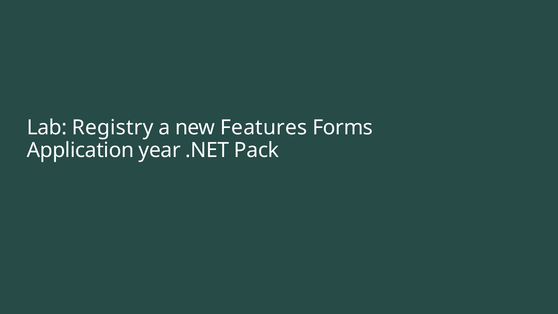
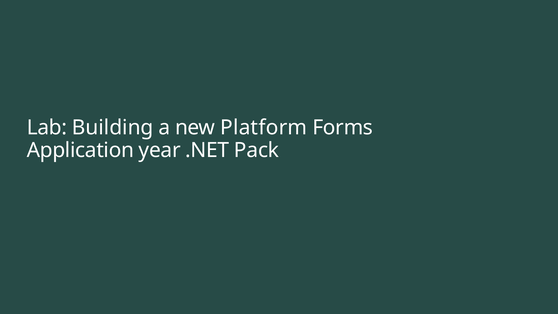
Registry: Registry -> Building (113, 128)
Features: Features -> Platform (264, 128)
